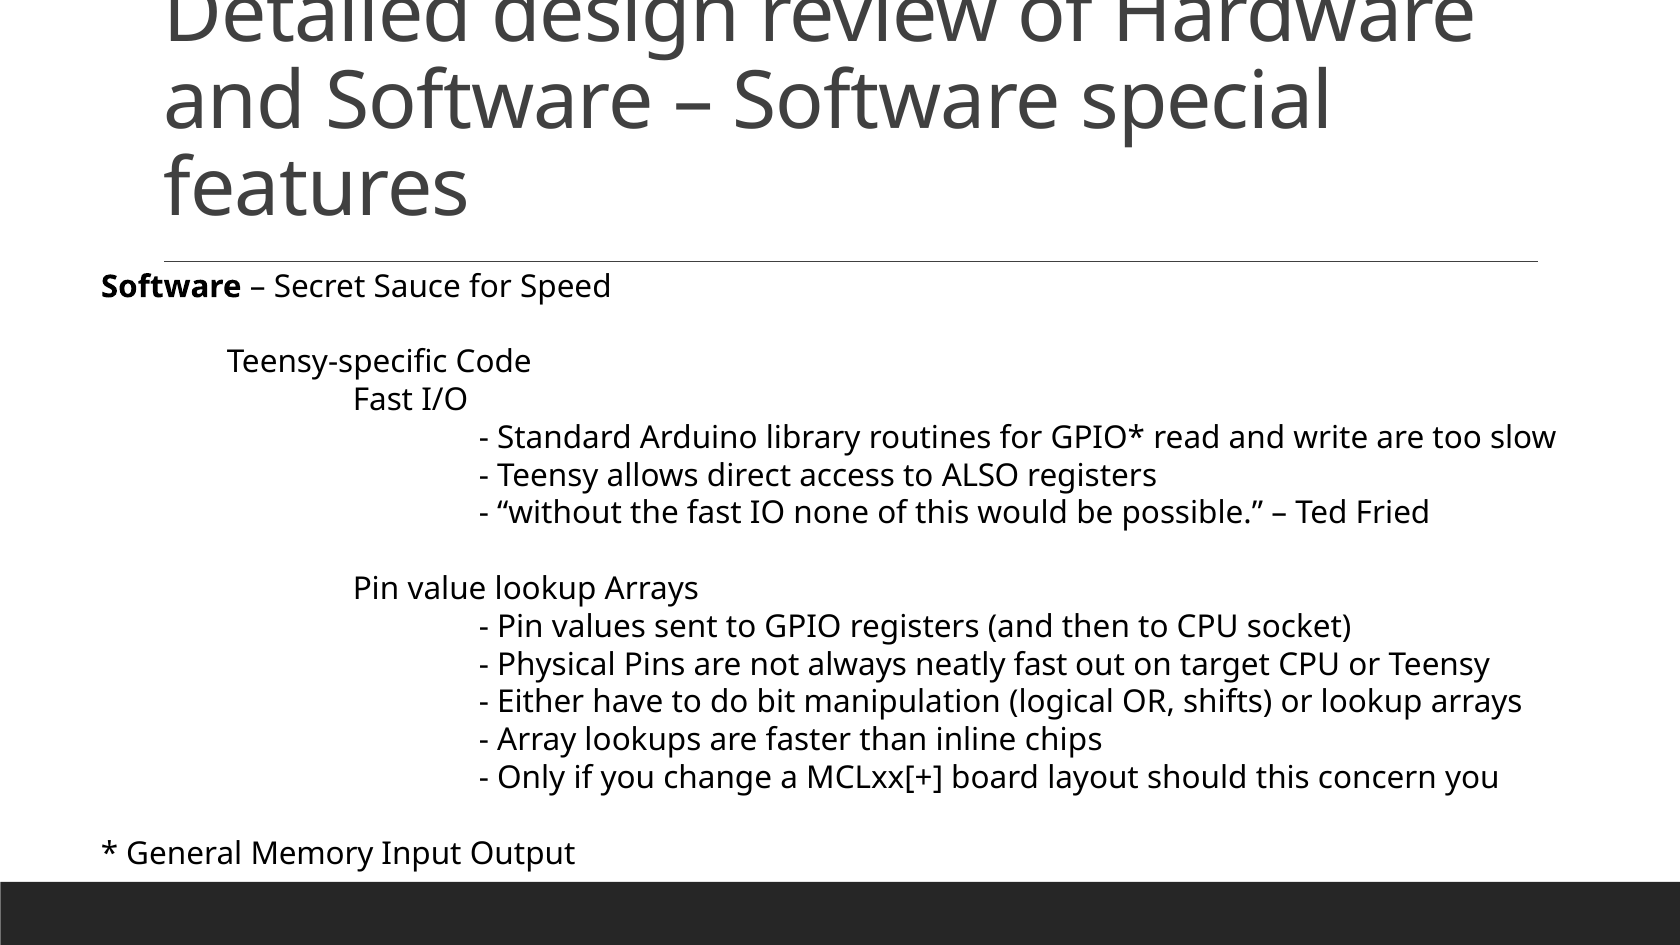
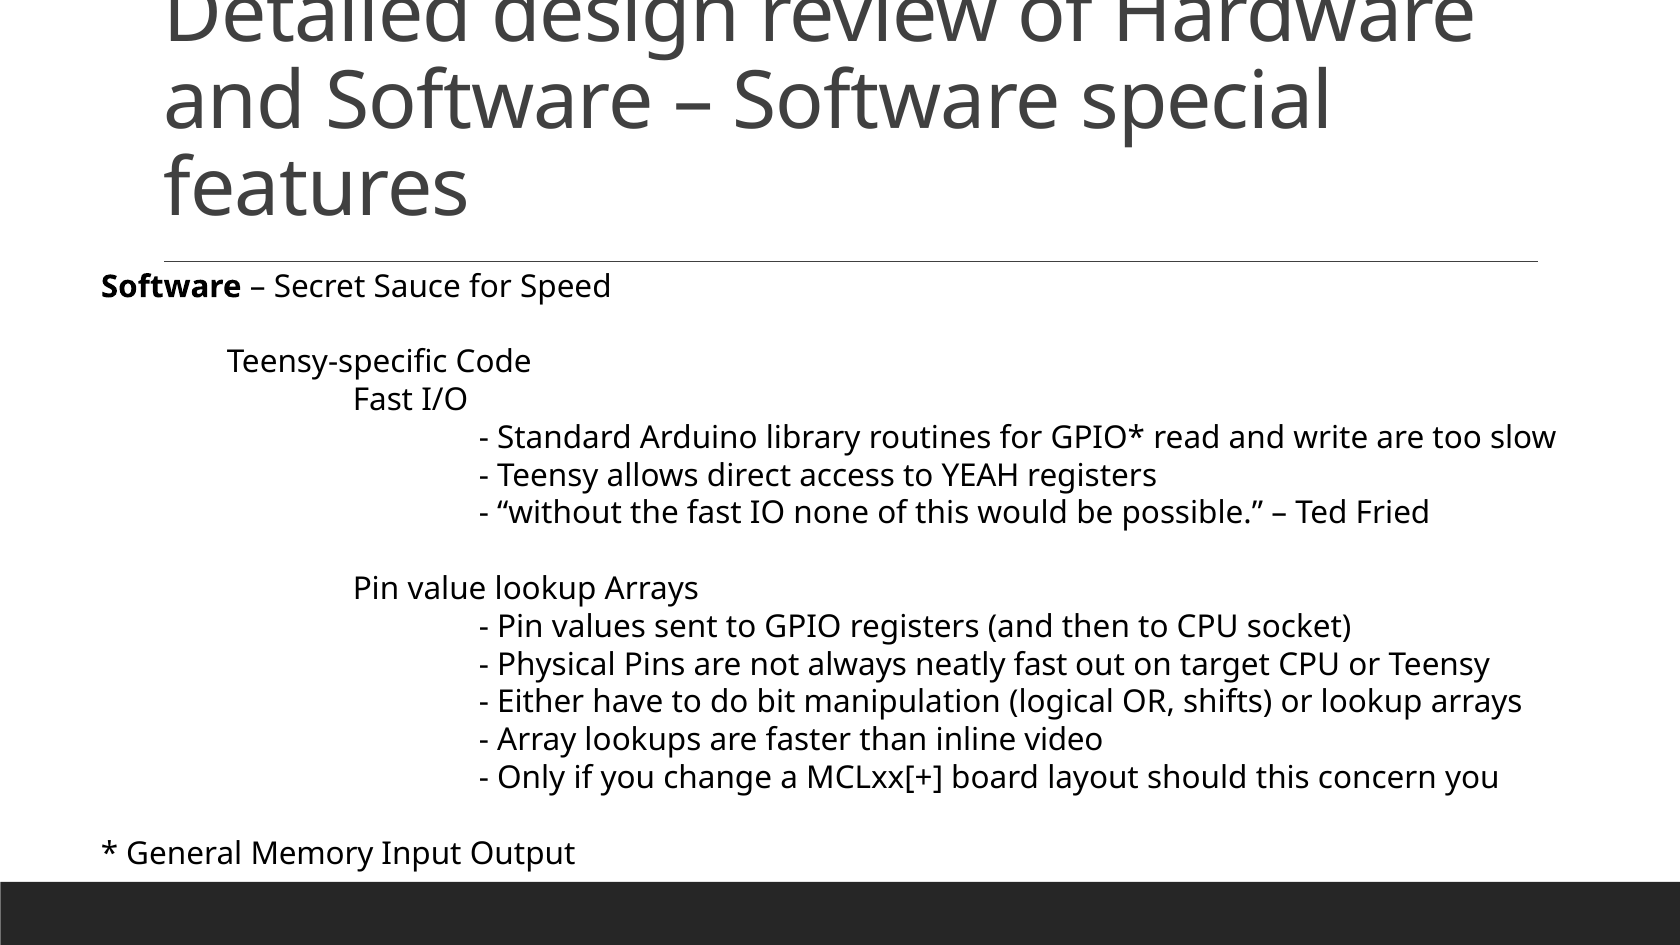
ALSO: ALSO -> YEAH (981, 476)
chips: chips -> video (1064, 740)
